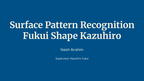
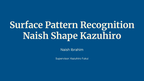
Fukui: Fukui -> Naish (36, 36)
